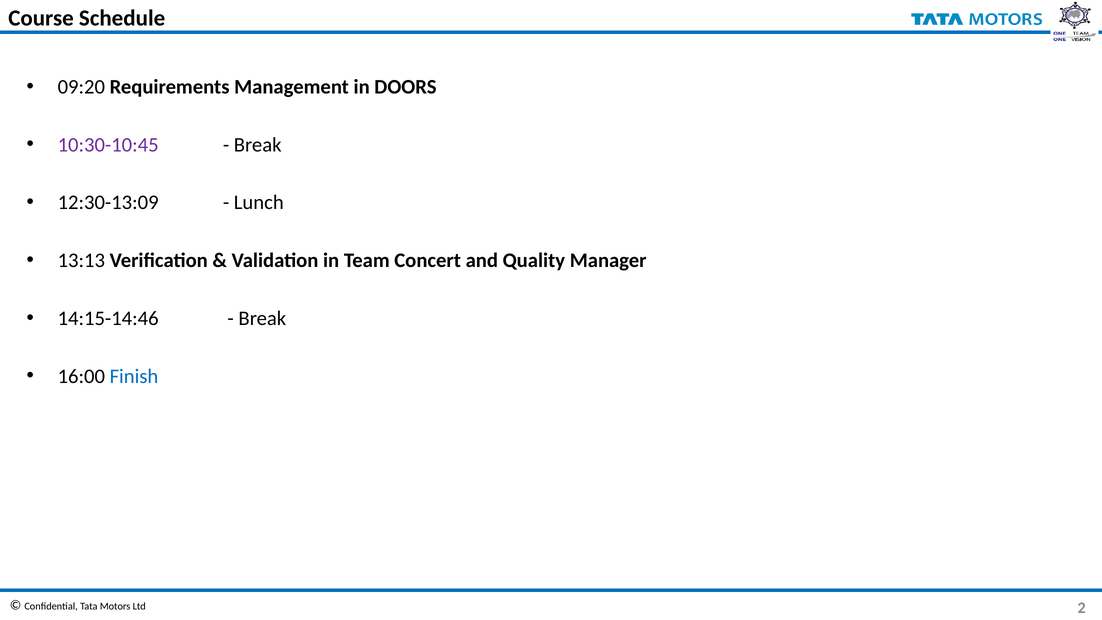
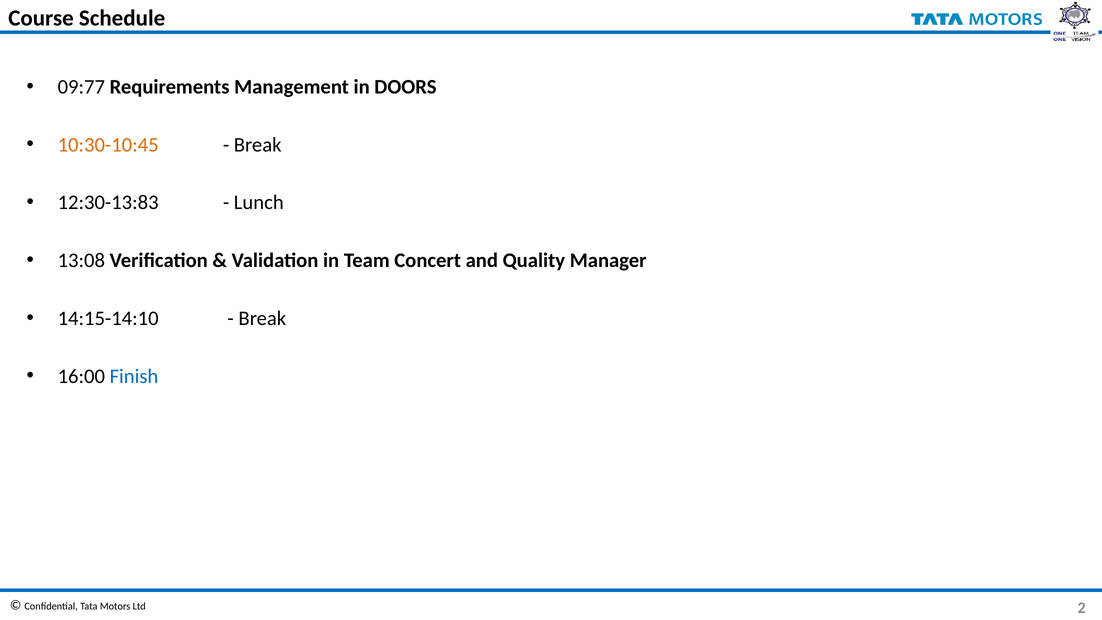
09:20: 09:20 -> 09:77 (81, 87)
10:30-10:45 colour: purple -> orange (108, 145)
12:30-13:09: 12:30-13:09 -> 12:30-13:83 (108, 203)
13:13: 13:13 -> 13:08 (81, 260)
14:15-14:46: 14:15-14:46 -> 14:15-14:10 (108, 318)
